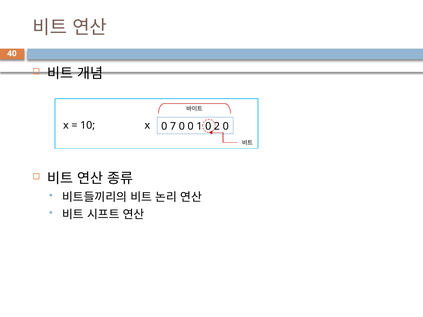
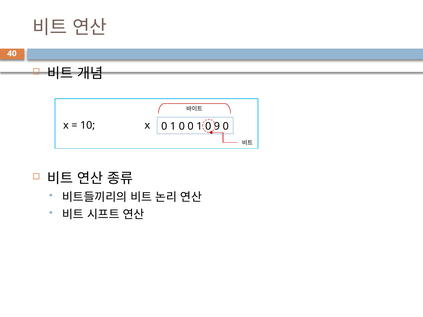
10 0 7: 7 -> 1 (173, 126)
2: 2 -> 9 (217, 126)
